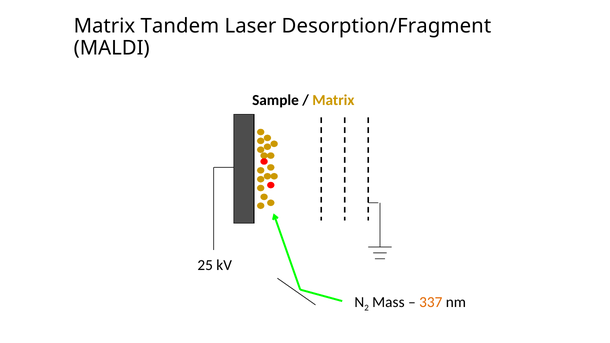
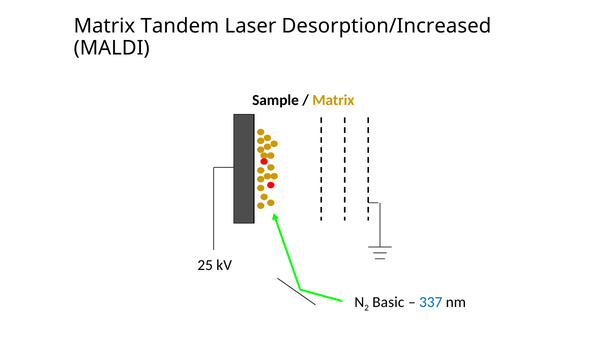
Desorption/Fragment: Desorption/Fragment -> Desorption/Increased (386, 26)
Mass: Mass -> Basic (388, 302)
337 colour: orange -> blue (431, 302)
